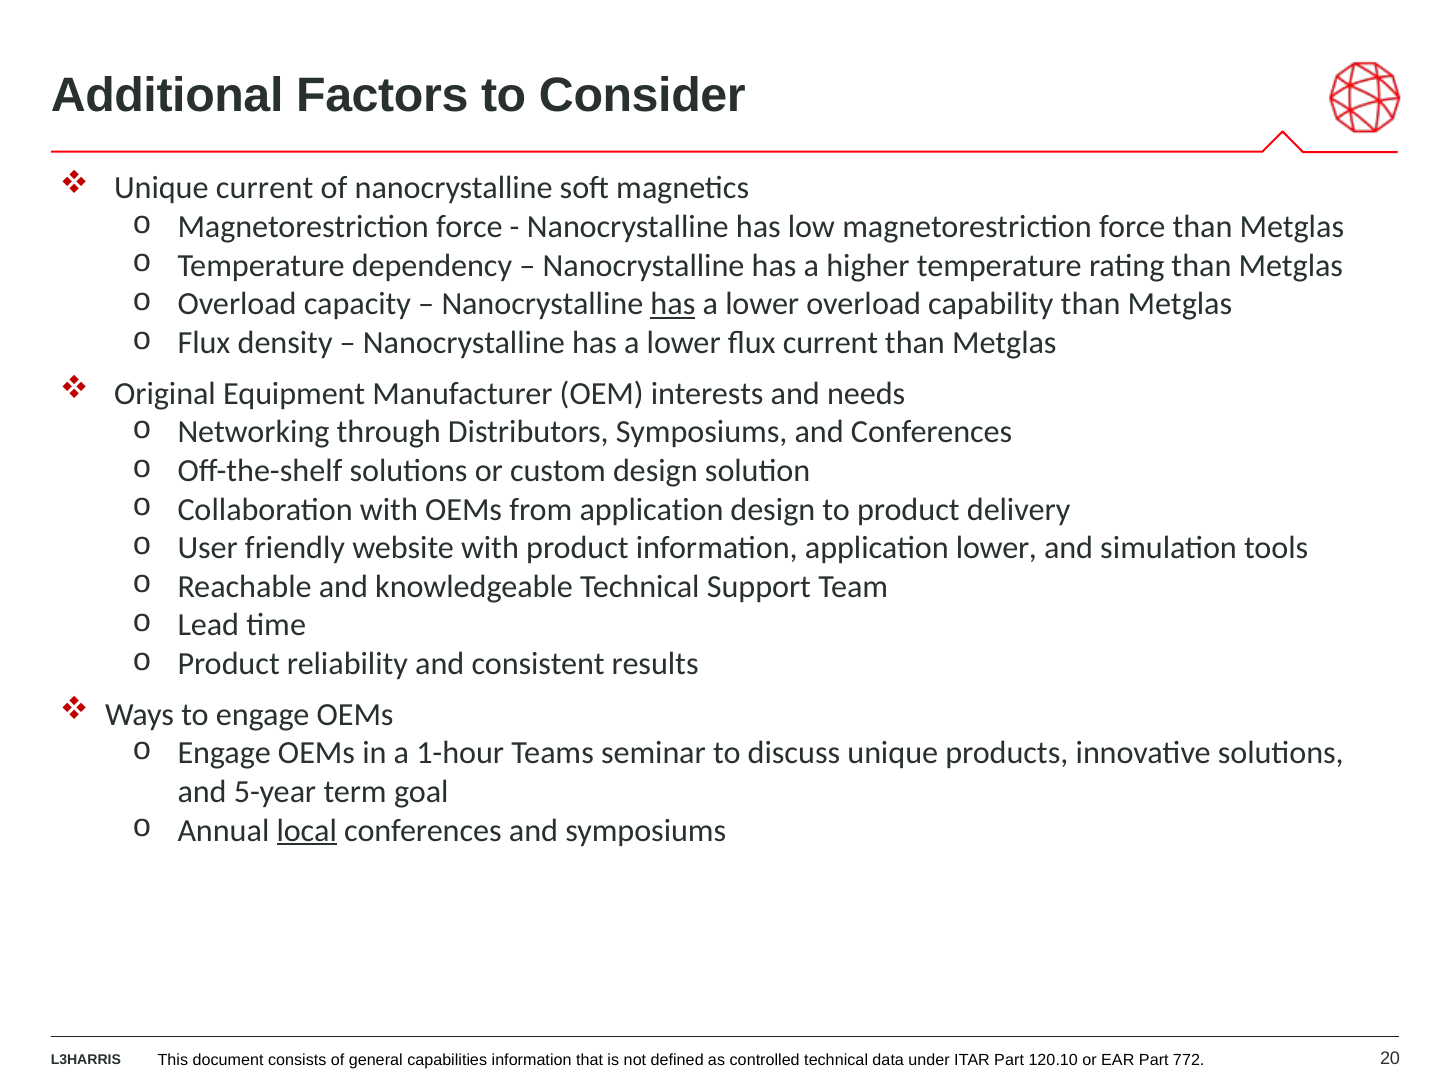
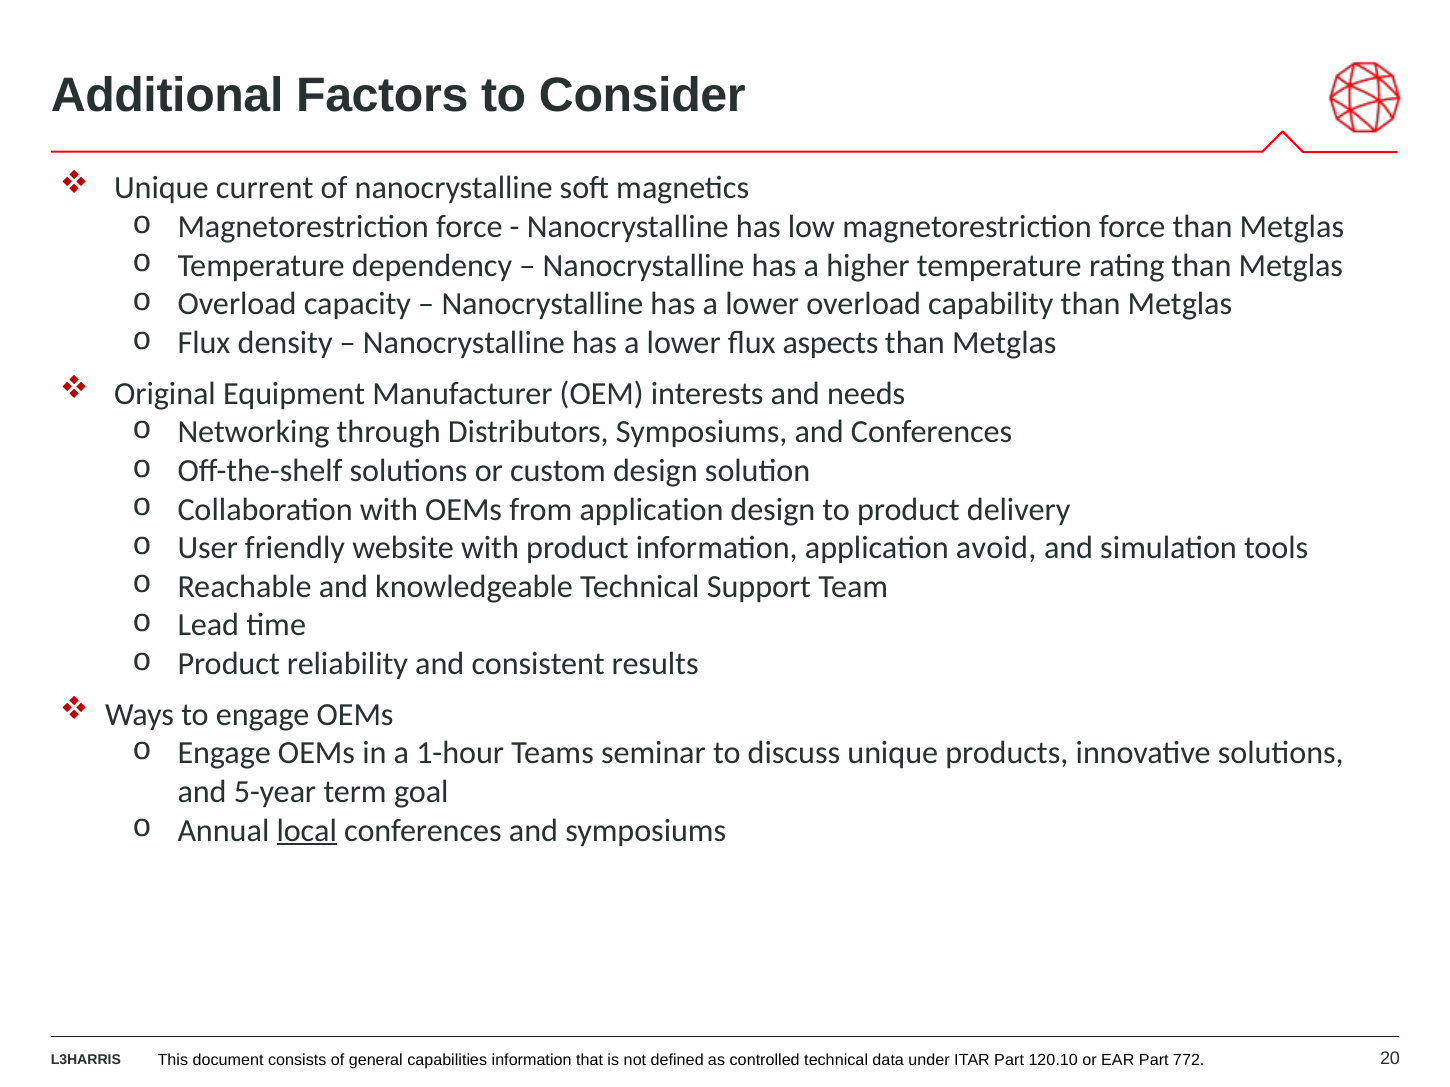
has underline: present -> none (673, 304)
flux current: current -> aspects (831, 343)
application lower: lower -> avoid (996, 548)
